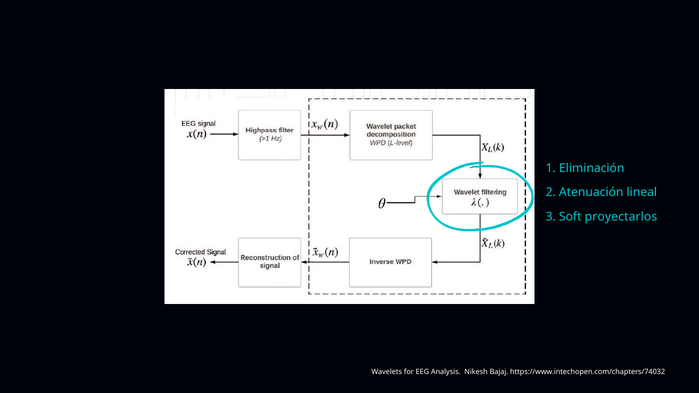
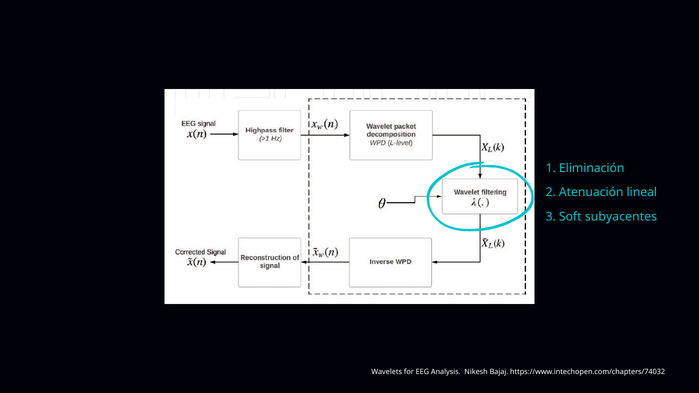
proyectarlos: proyectarlos -> subyacentes (621, 217)
